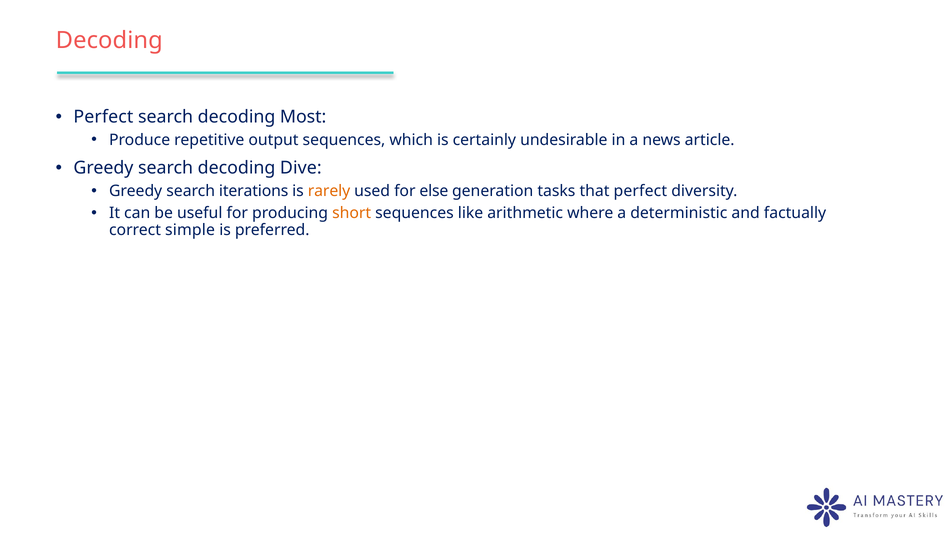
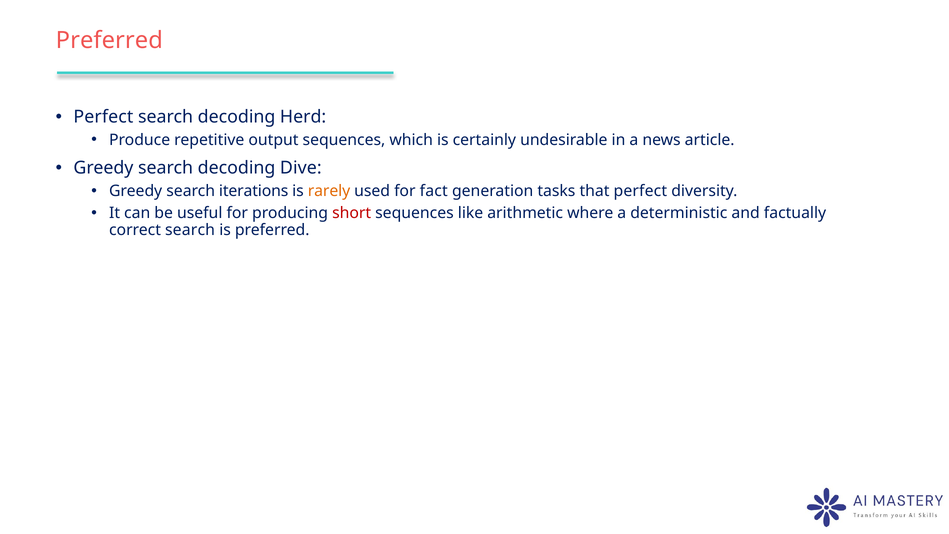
Decoding: Decoding -> Preferred (109, 41)
Most: Most -> Herd (303, 117)
else: else -> fact (434, 191)
short colour: orange -> red (352, 213)
correct simple: simple -> search (190, 230)
